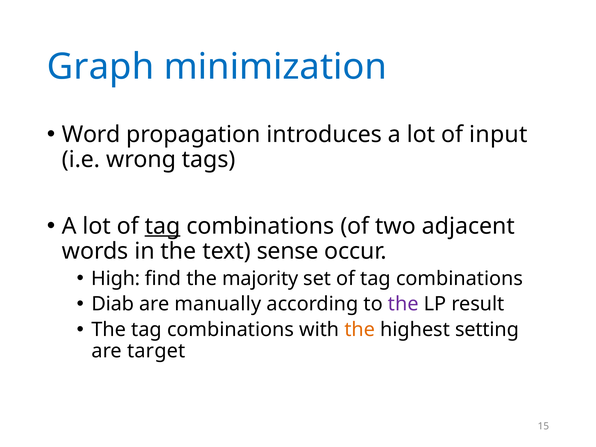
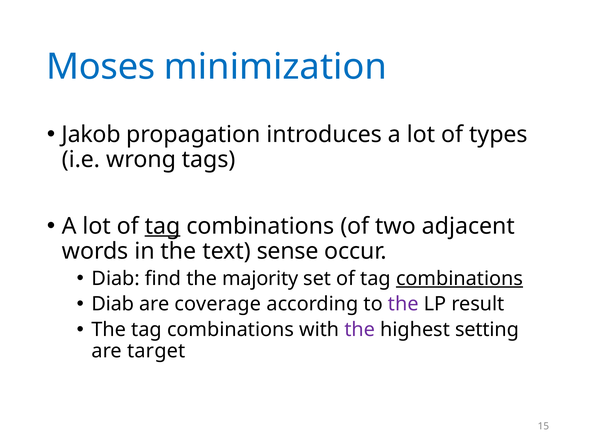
Graph: Graph -> Moses (101, 67)
Word: Word -> Jakob (91, 134)
input: input -> types (498, 134)
High: High -> Diab (116, 278)
combinations underline: none -> present (460, 278)
manually: manually -> coverage (218, 304)
the colour: orange -> purple (360, 330)
